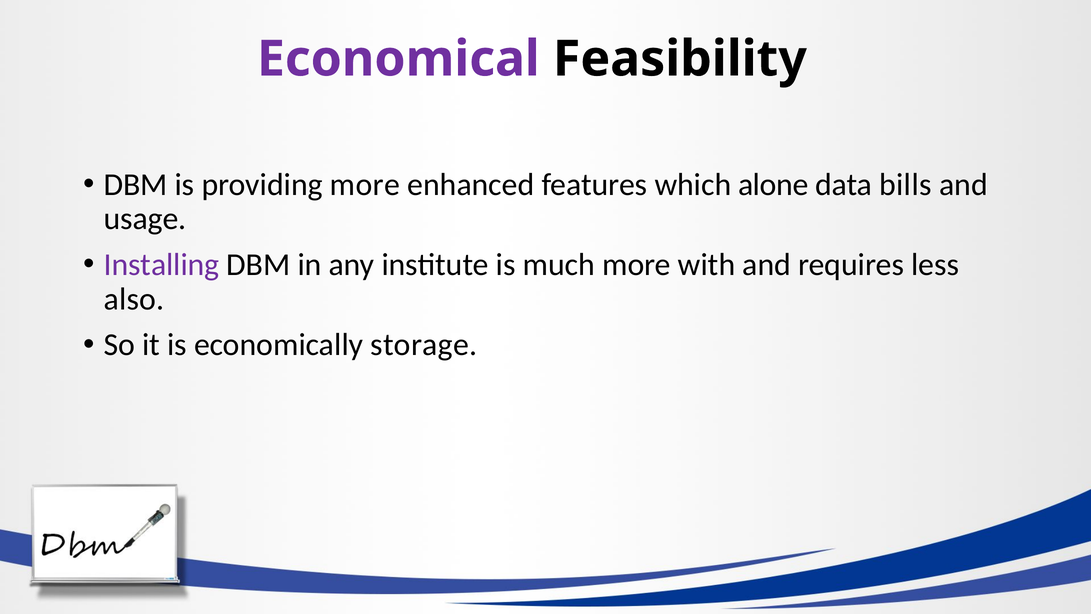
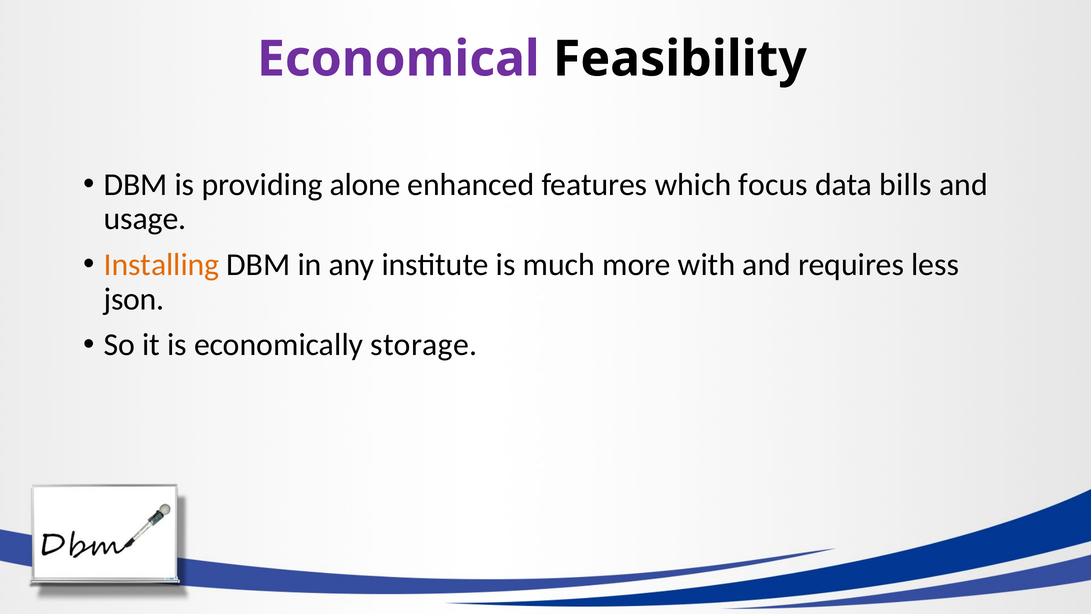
providing more: more -> alone (365, 184)
alone: alone -> focus (773, 184)
Installing colour: purple -> orange (161, 265)
also: also -> json (134, 299)
